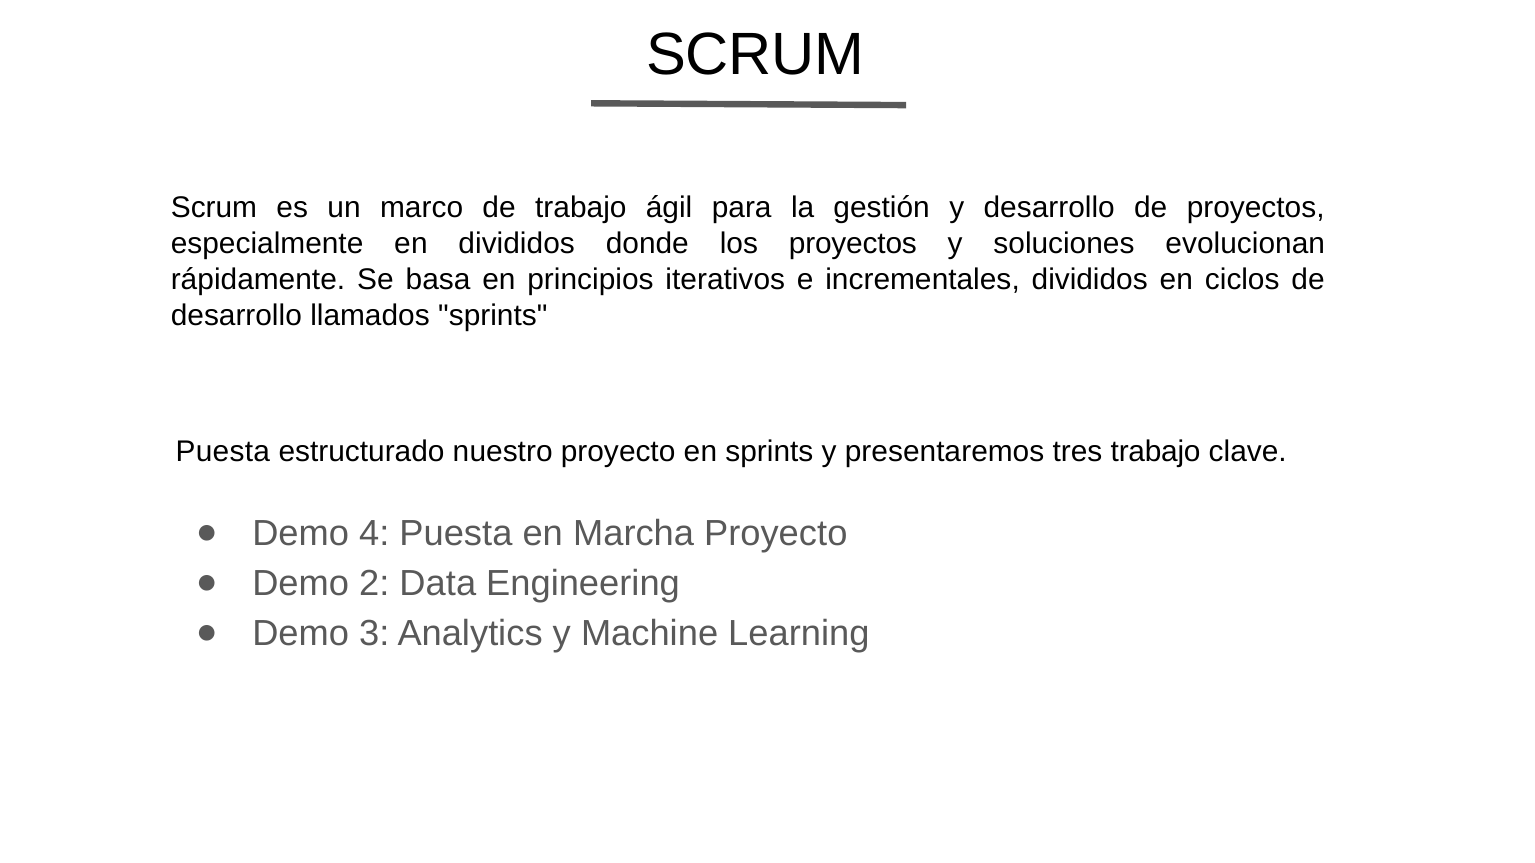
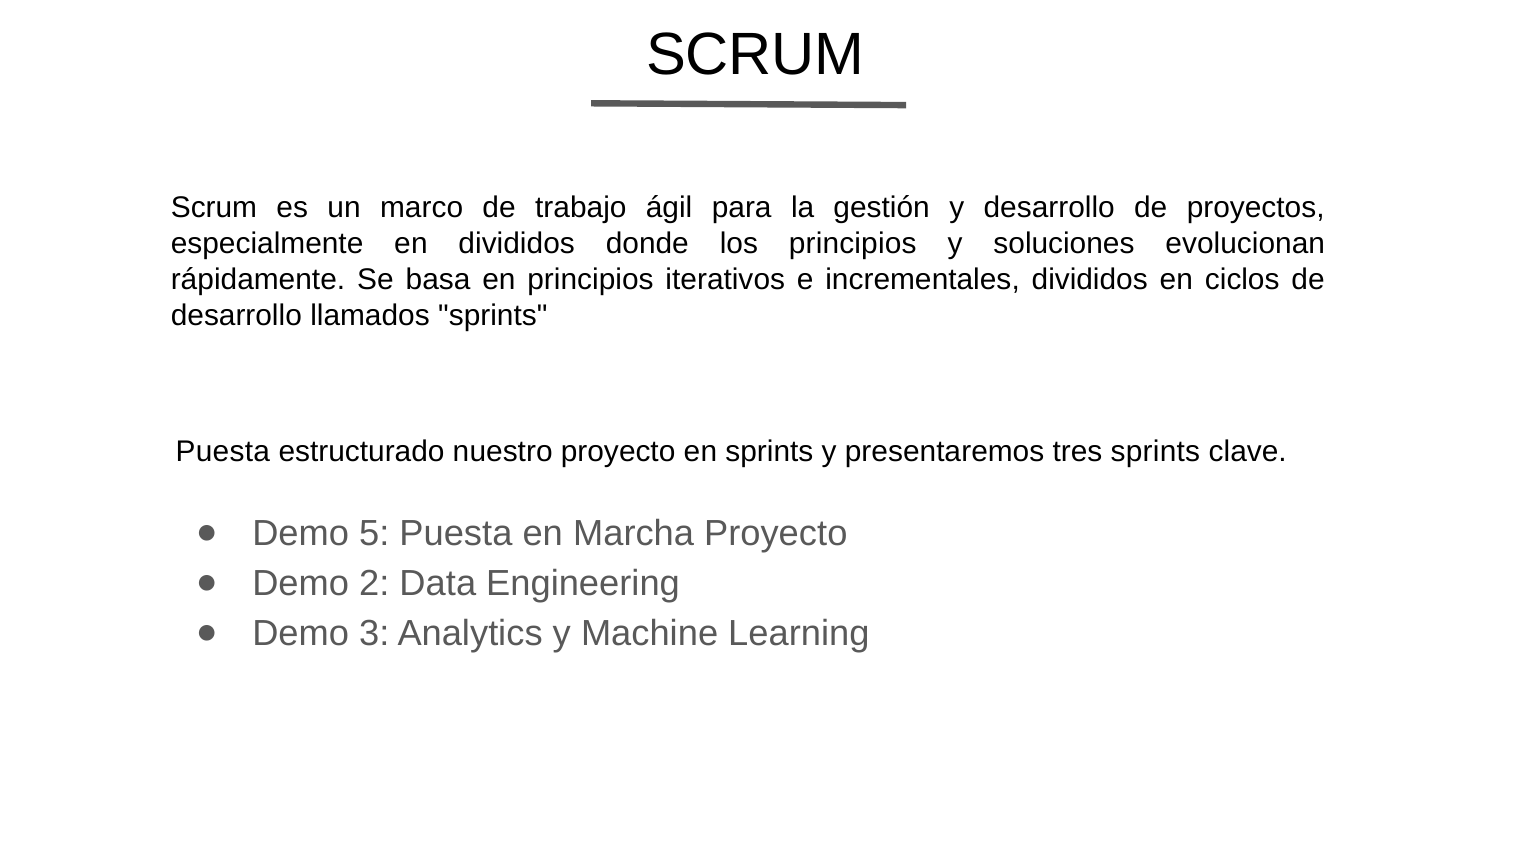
los proyectos: proyectos -> principios (853, 244)
tres trabajo: trabajo -> sprints (1155, 452)
4: 4 -> 5 (374, 534)
